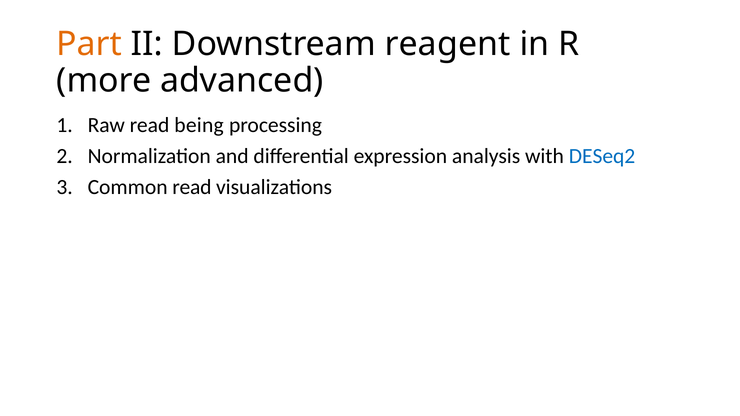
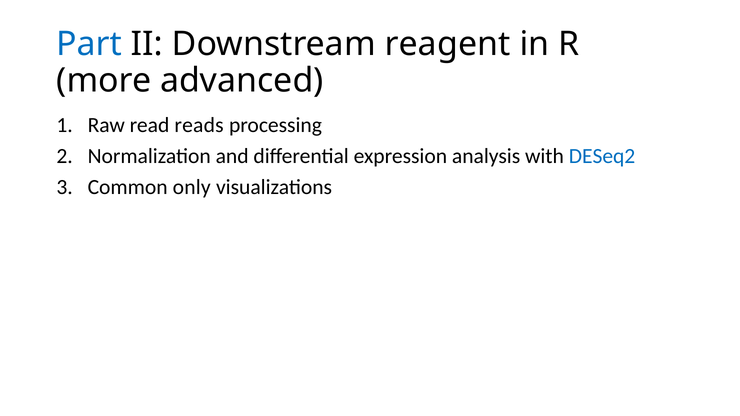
Part colour: orange -> blue (89, 44)
being: being -> reads (199, 125)
Common read: read -> only (192, 187)
